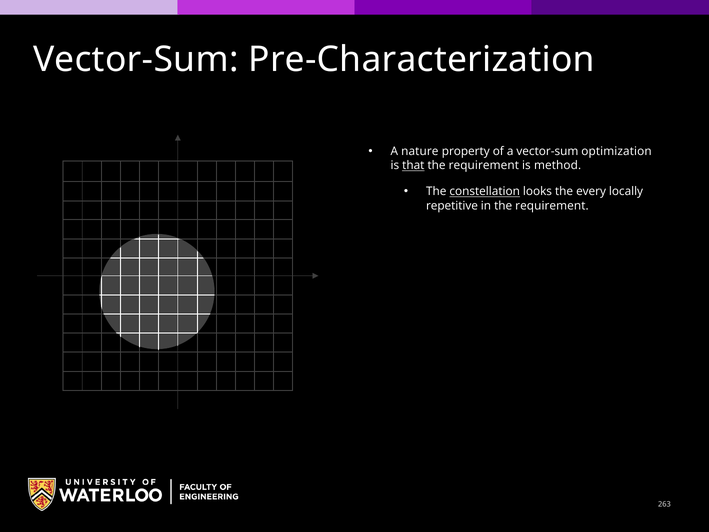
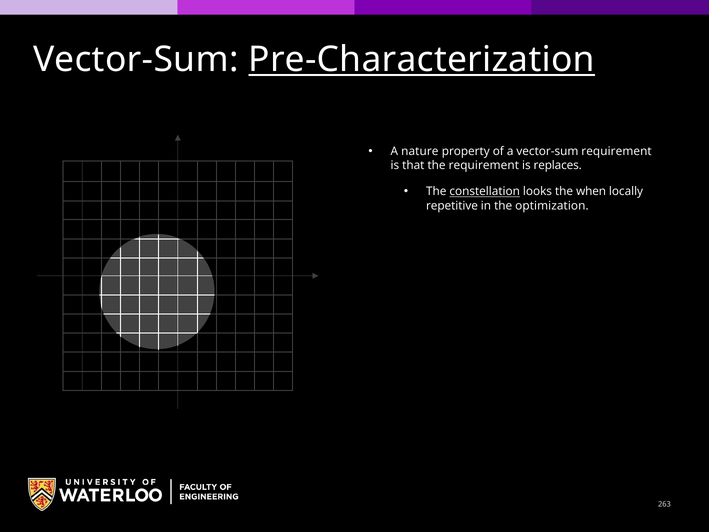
Pre-Characterization underline: none -> present (422, 60)
vector-sum optimization: optimization -> requirement (617, 151)
that underline: present -> none (413, 165)
method: method -> replaces (558, 165)
every: every -> when (591, 191)
in the requirement: requirement -> optimization (552, 206)
